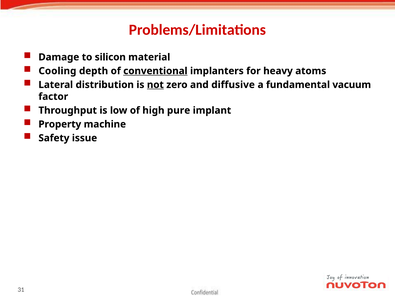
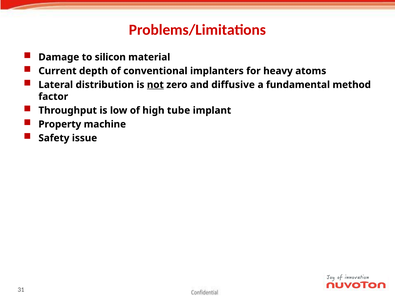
Cooling: Cooling -> Current (57, 71)
conventional underline: present -> none (155, 71)
vacuum: vacuum -> method (352, 85)
pure: pure -> tube (179, 110)
